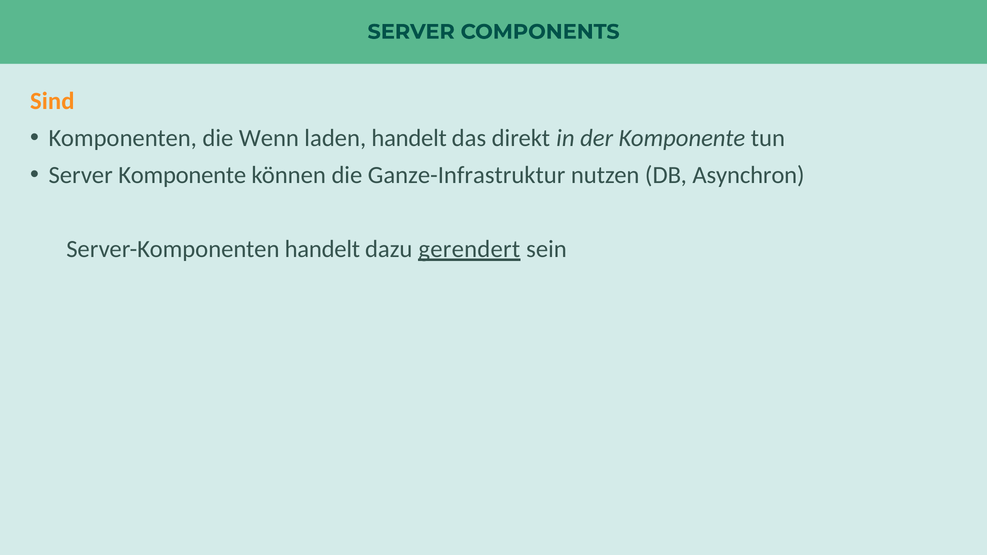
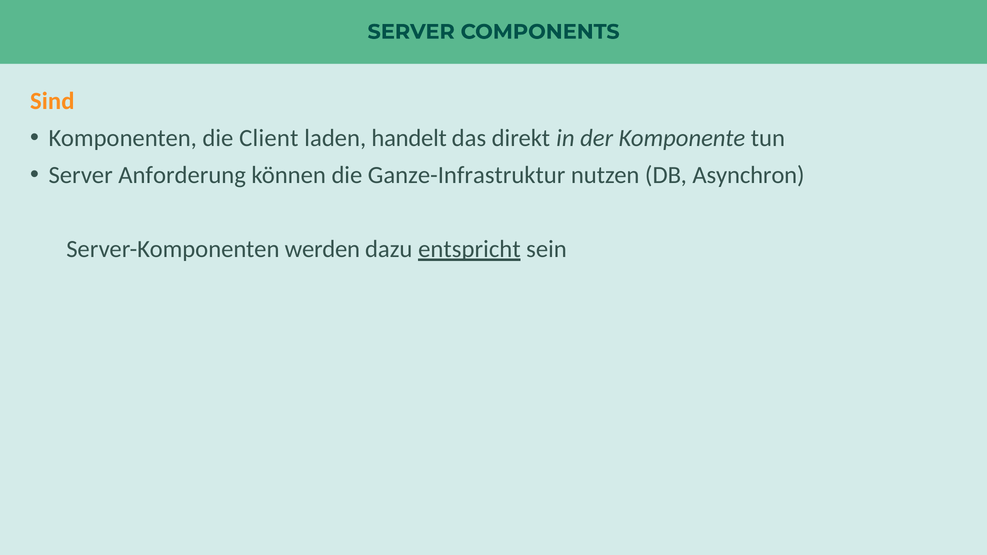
Wenn: Wenn -> Client (269, 138)
Server Komponente: Komponente -> Anforderung (182, 175)
handelt: handelt -> werden (322, 249)
gerendert: gerendert -> entspricht (469, 249)
